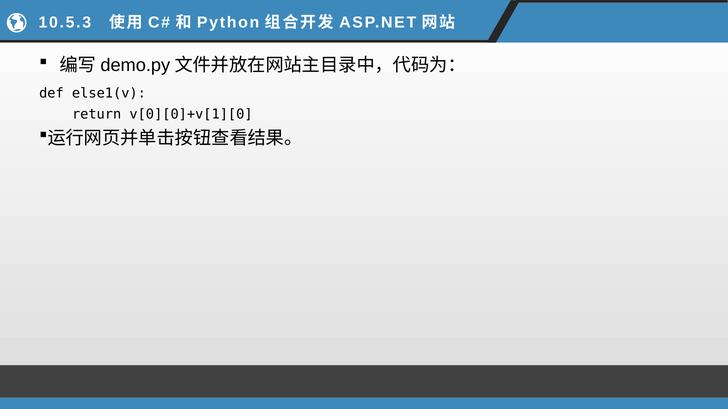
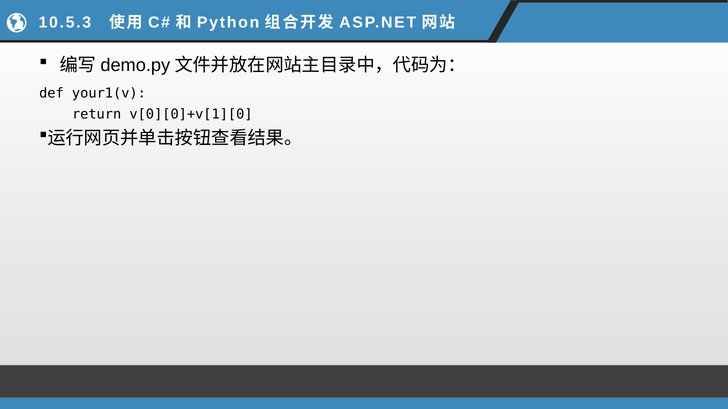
else1(v: else1(v -> your1(v (109, 93)
